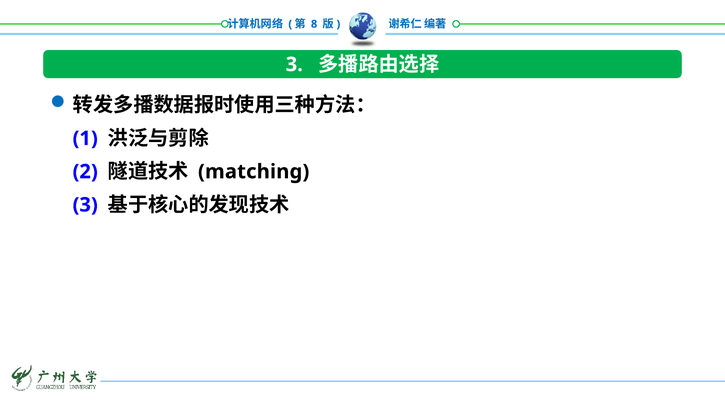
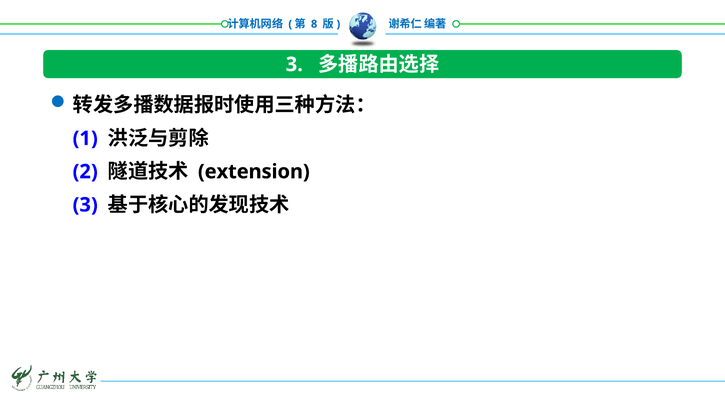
matching: matching -> extension (254, 172)
